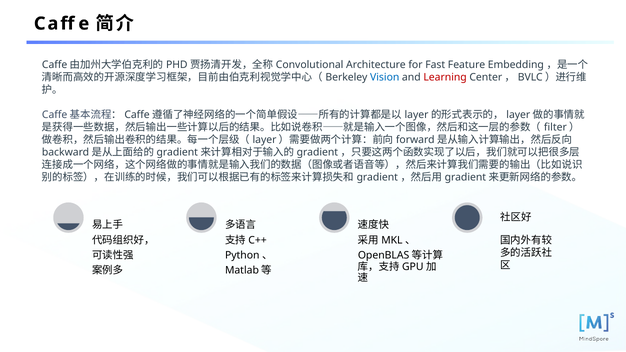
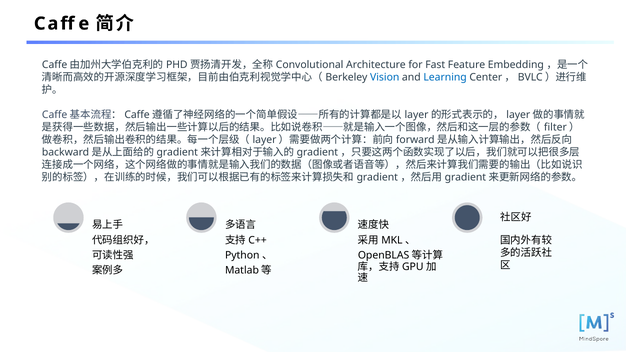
Learning colour: red -> blue (445, 77)
